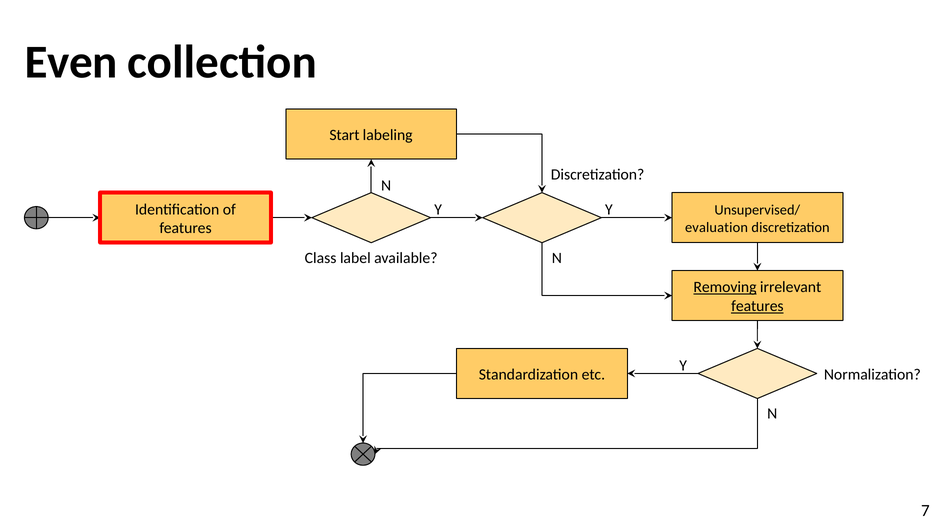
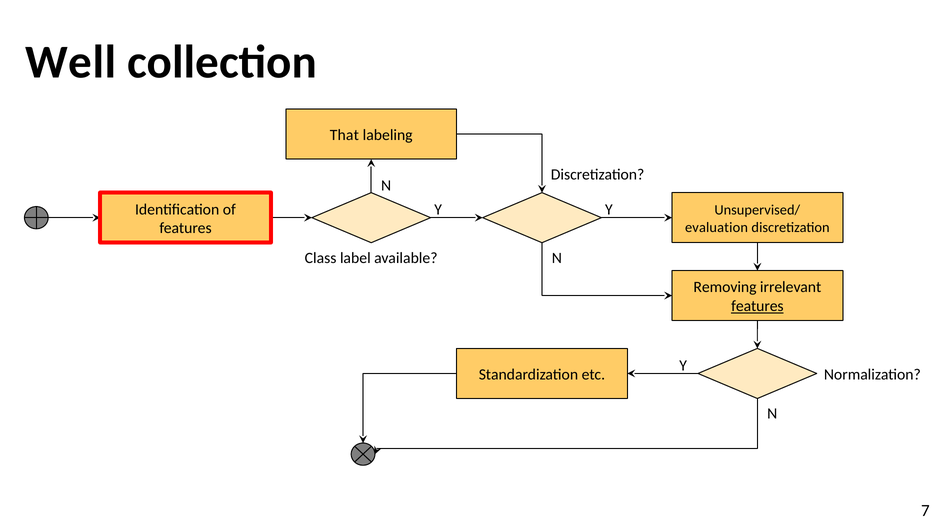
Even: Even -> Well (71, 62)
Start: Start -> That (344, 135)
Removing underline: present -> none (725, 287)
